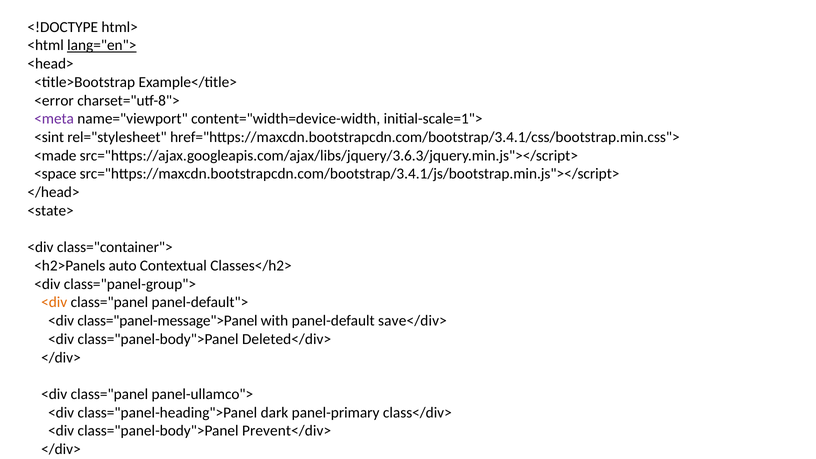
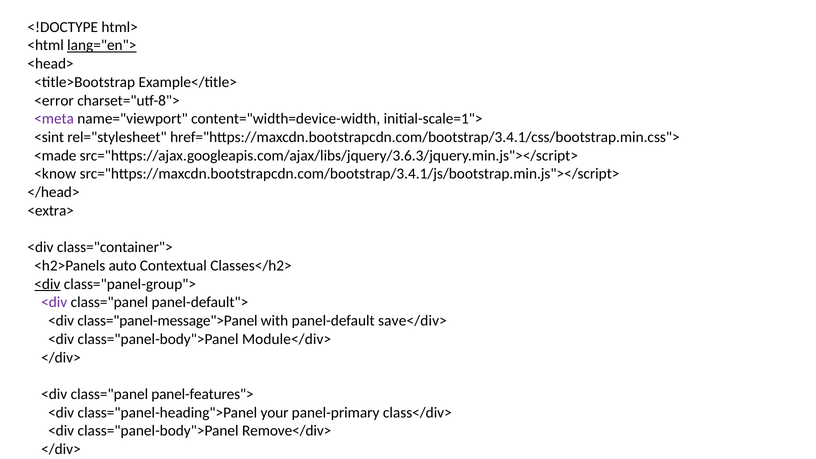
<space: <space -> <know (55, 174)
<state>: <state> -> <extra> (51, 211)
<div underline: none -> present (47, 284)
<div colour: orange -> purple (54, 302)
Deleted</div>: Deleted</div> -> Module</div> (287, 339)
panel-ullamco">: panel-ullamco"> -> panel-features"> (202, 394)
dark: dark -> your (275, 413)
Prevent</div>: Prevent</div> -> Remove</div> (287, 431)
